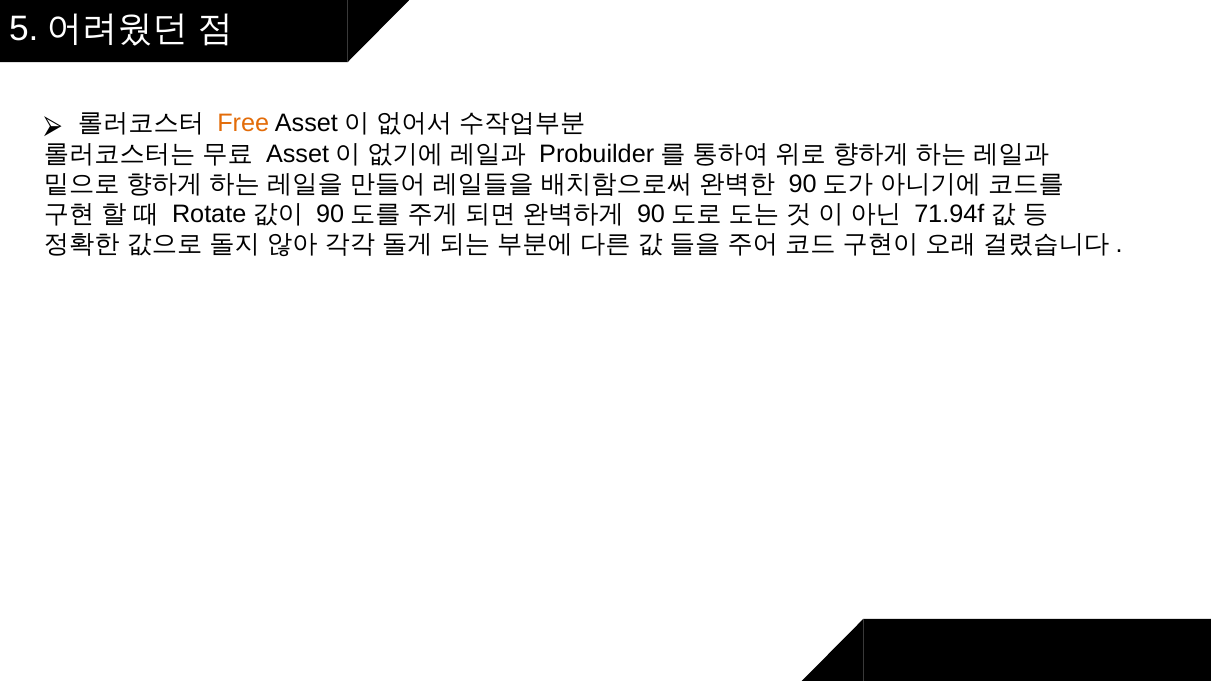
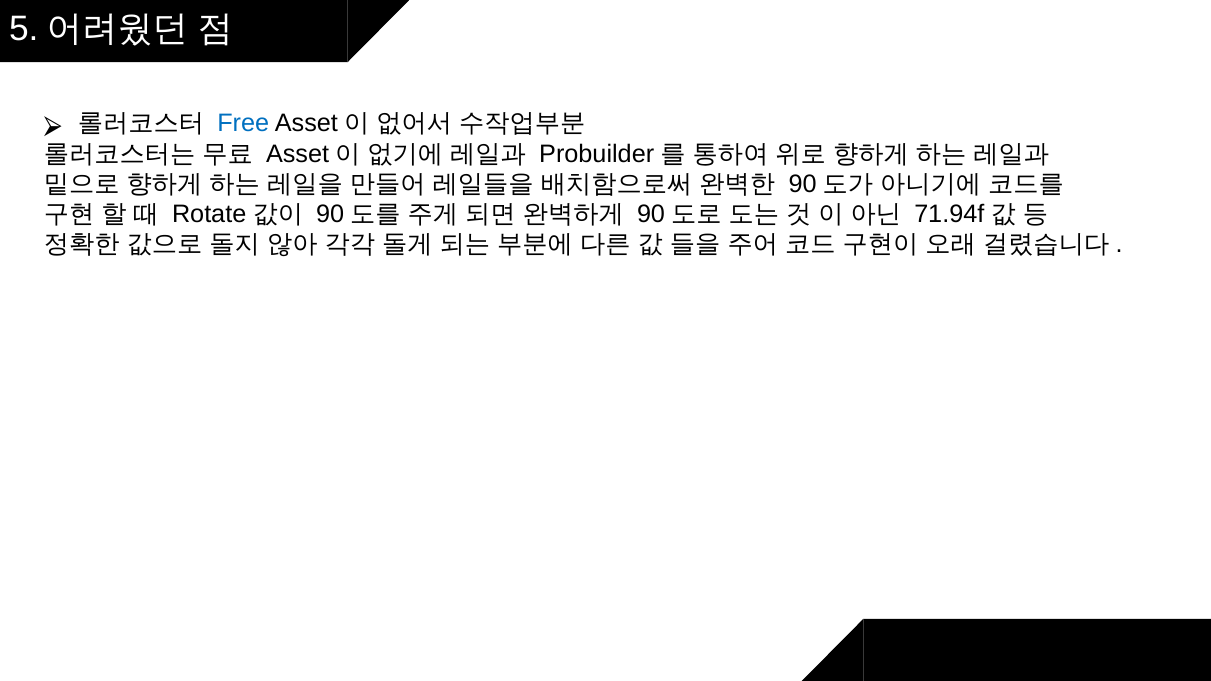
Free colour: orange -> blue (243, 123)
